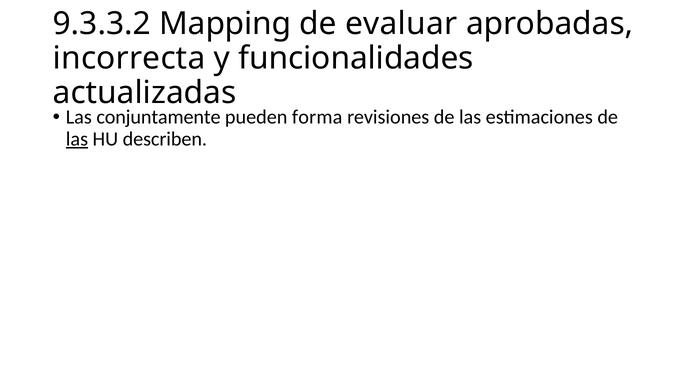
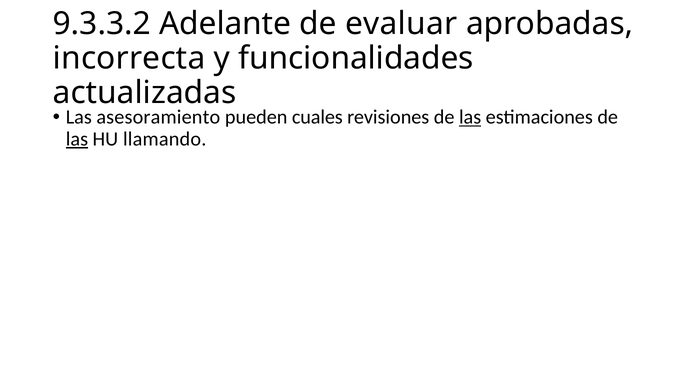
Mapping: Mapping -> Adelante (225, 24)
conjuntamente: conjuntamente -> asesoramiento (158, 117)
forma: forma -> cuales (317, 117)
las underline: none -> present (470, 117)
describen: describen -> llamando (165, 139)
